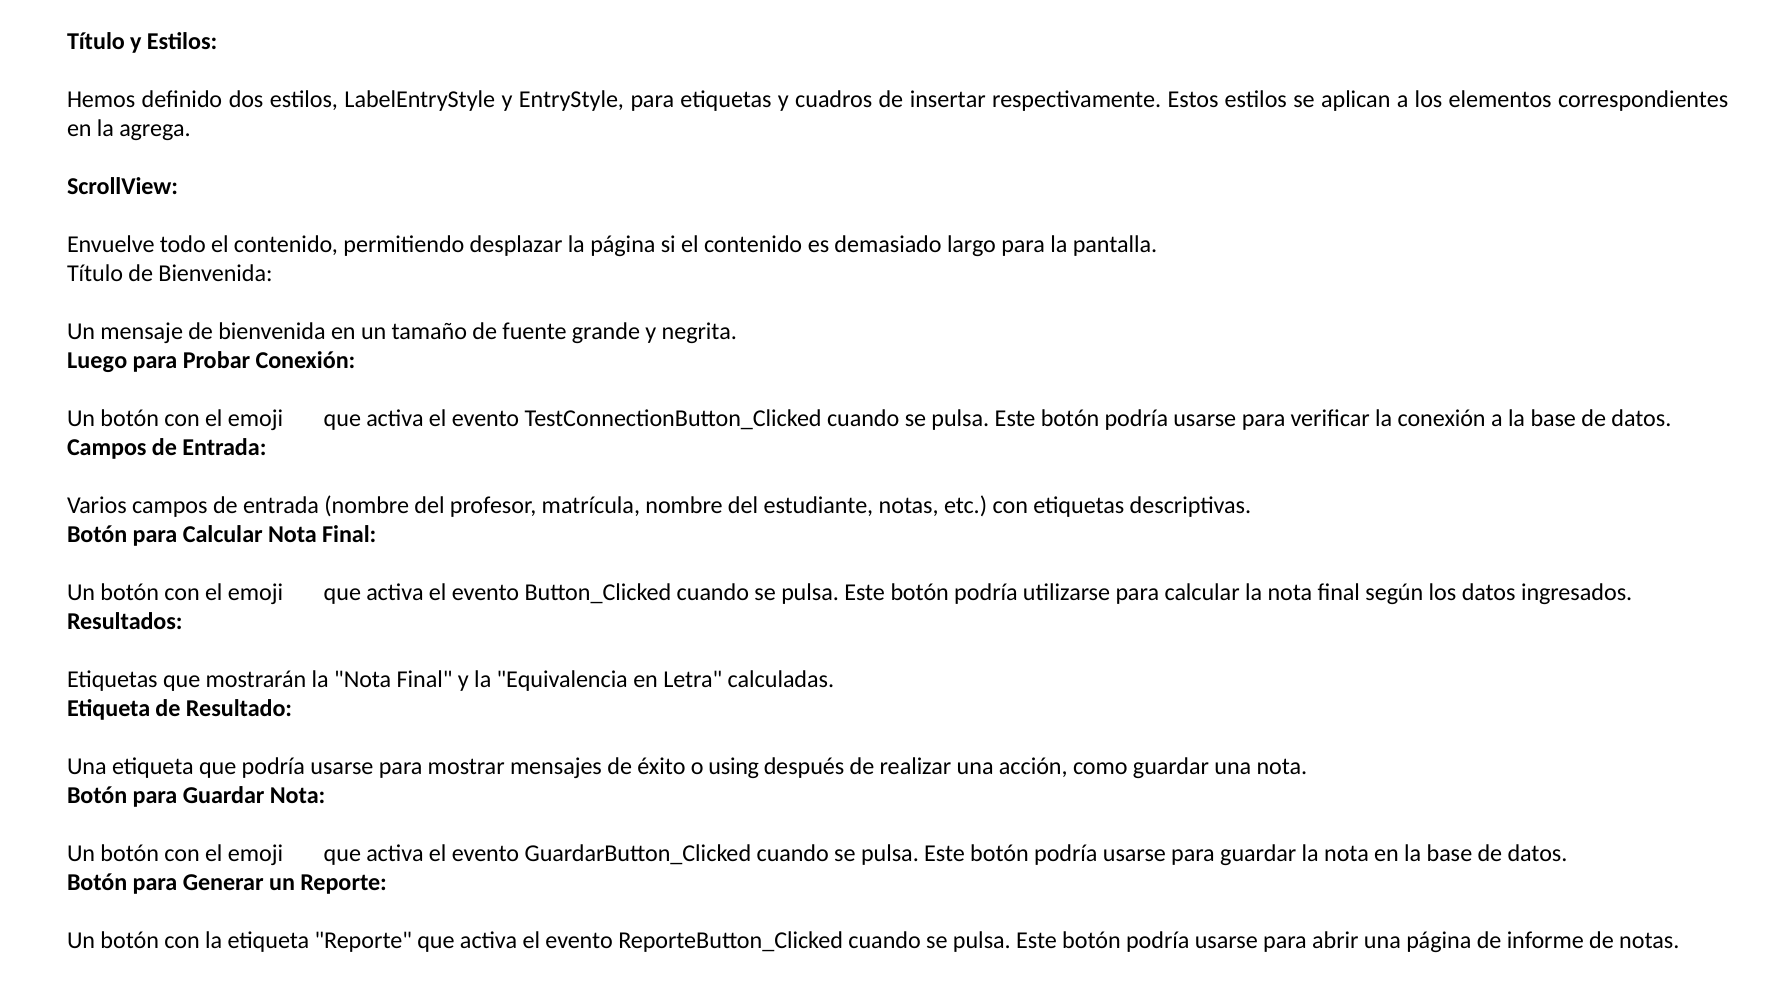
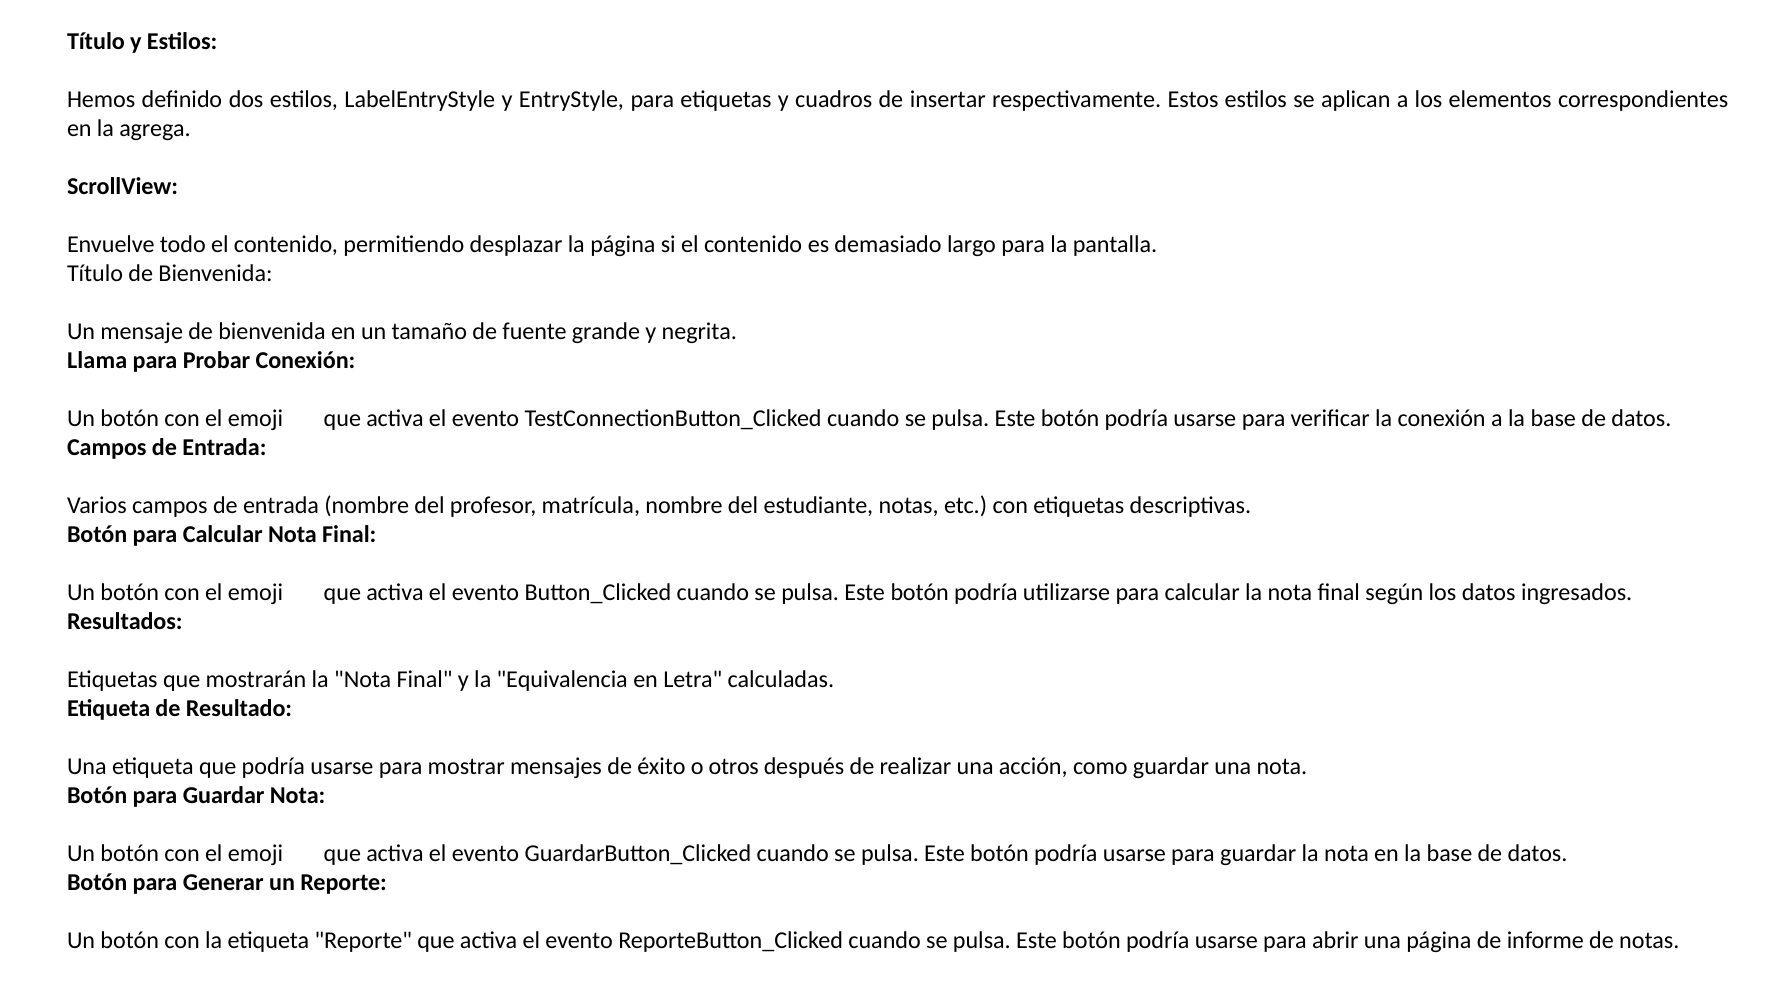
Luego: Luego -> Llama (97, 361)
using: using -> otros (734, 766)
